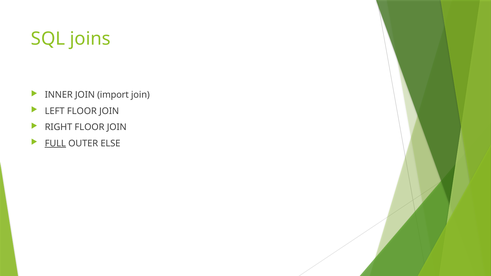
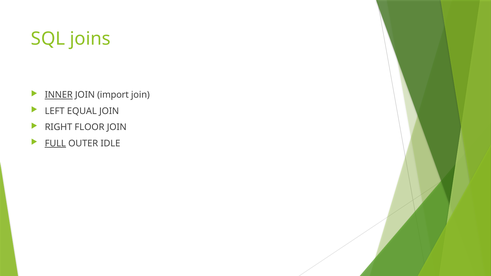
INNER underline: none -> present (59, 95)
LEFT FLOOR: FLOOR -> EQUAL (82, 111)
ELSE: ELSE -> IDLE (110, 144)
